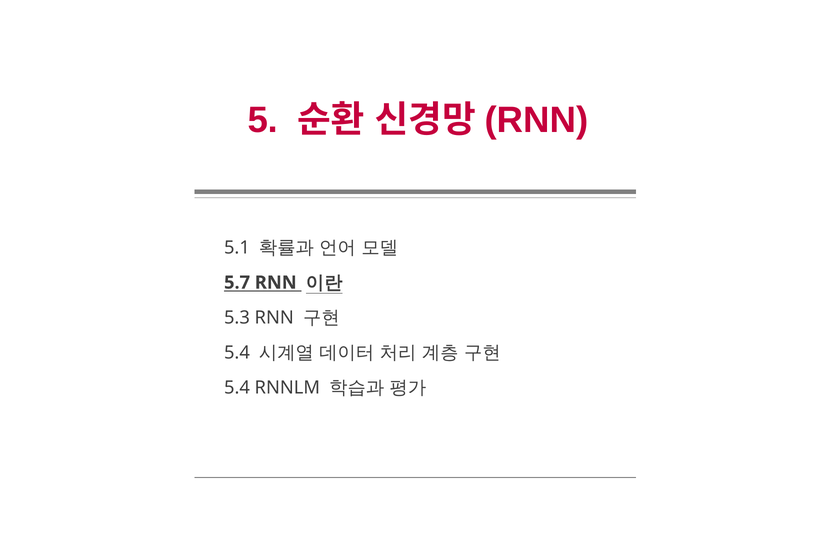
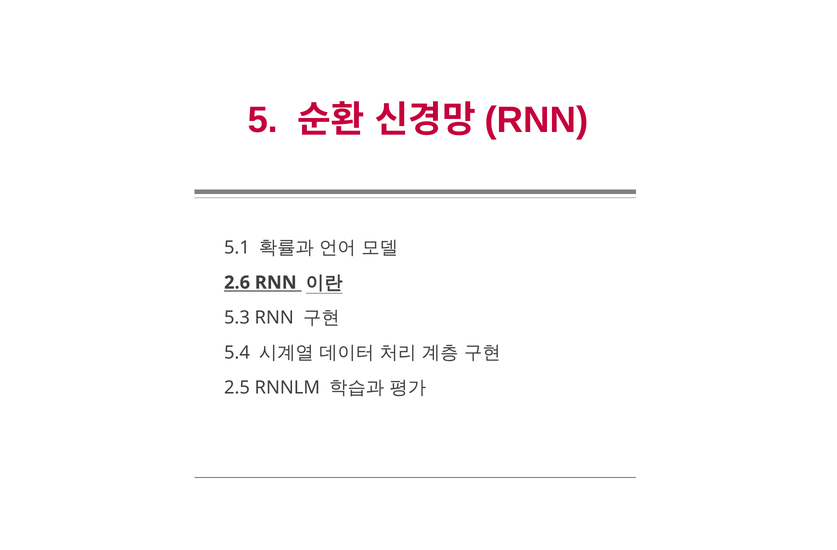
5.7: 5.7 -> 2.6 (237, 282)
5.4: 5.4 -> 2.5 (237, 388)
